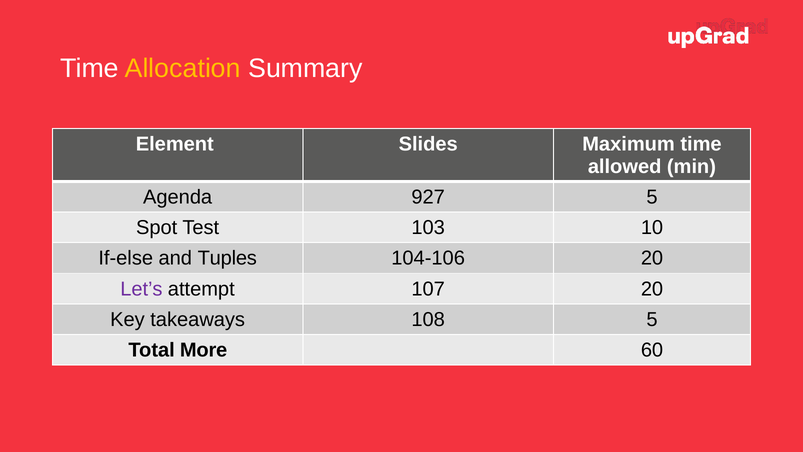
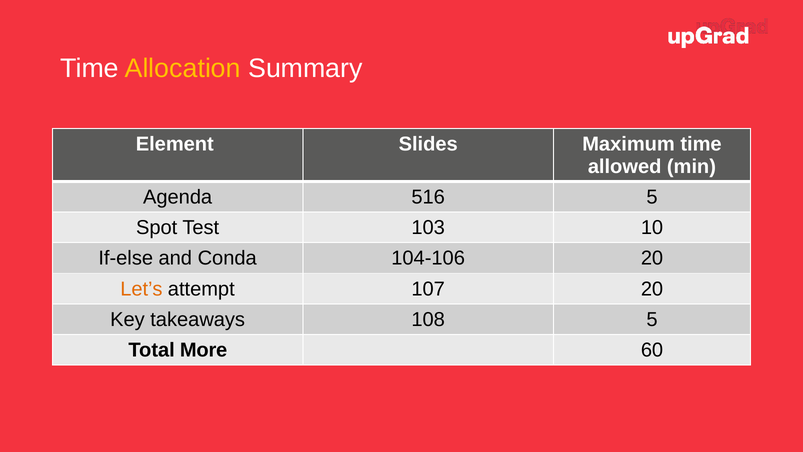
927: 927 -> 516 (428, 197)
Tuples: Tuples -> Conda (227, 258)
Let’s colour: purple -> orange (141, 289)
